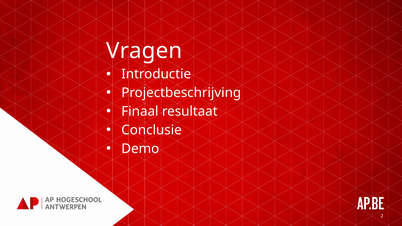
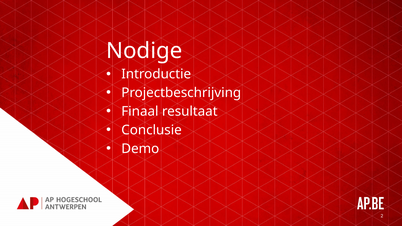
Vragen: Vragen -> Nodige (144, 51)
